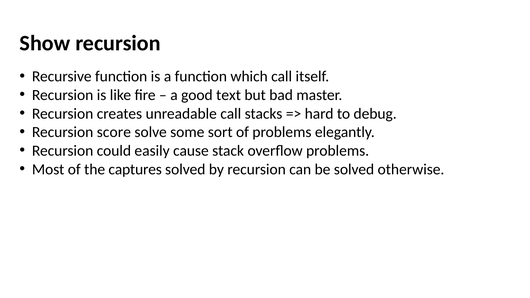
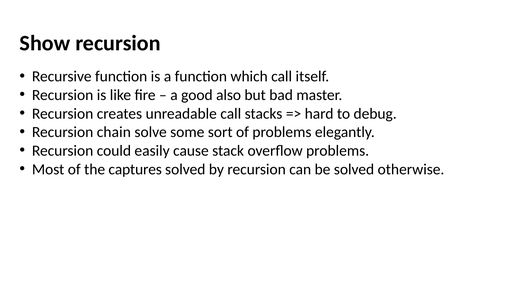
text: text -> also (229, 95)
score: score -> chain (114, 132)
